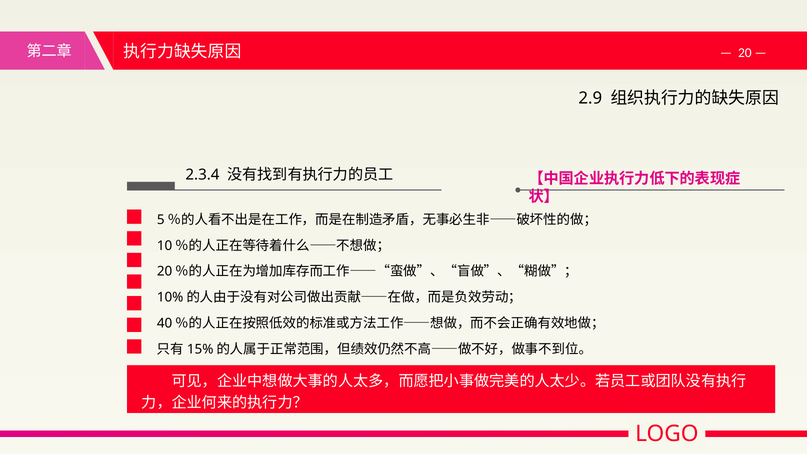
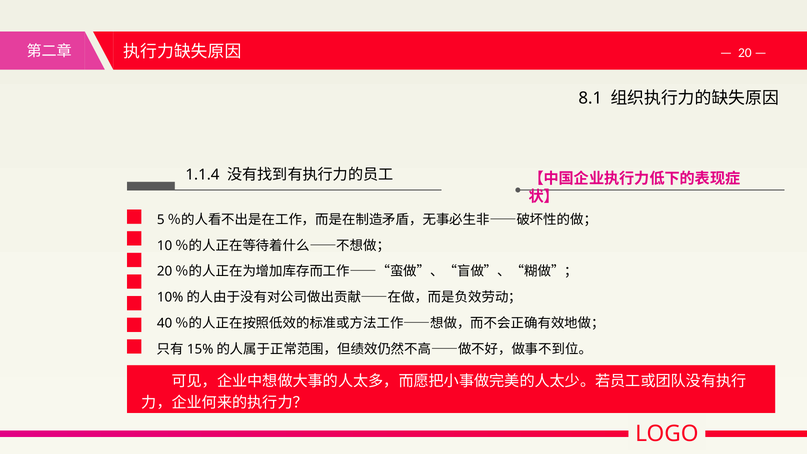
2.9: 2.9 -> 8.1 (590, 98)
2.3.4: 2.3.4 -> 1.1.4 (202, 174)
